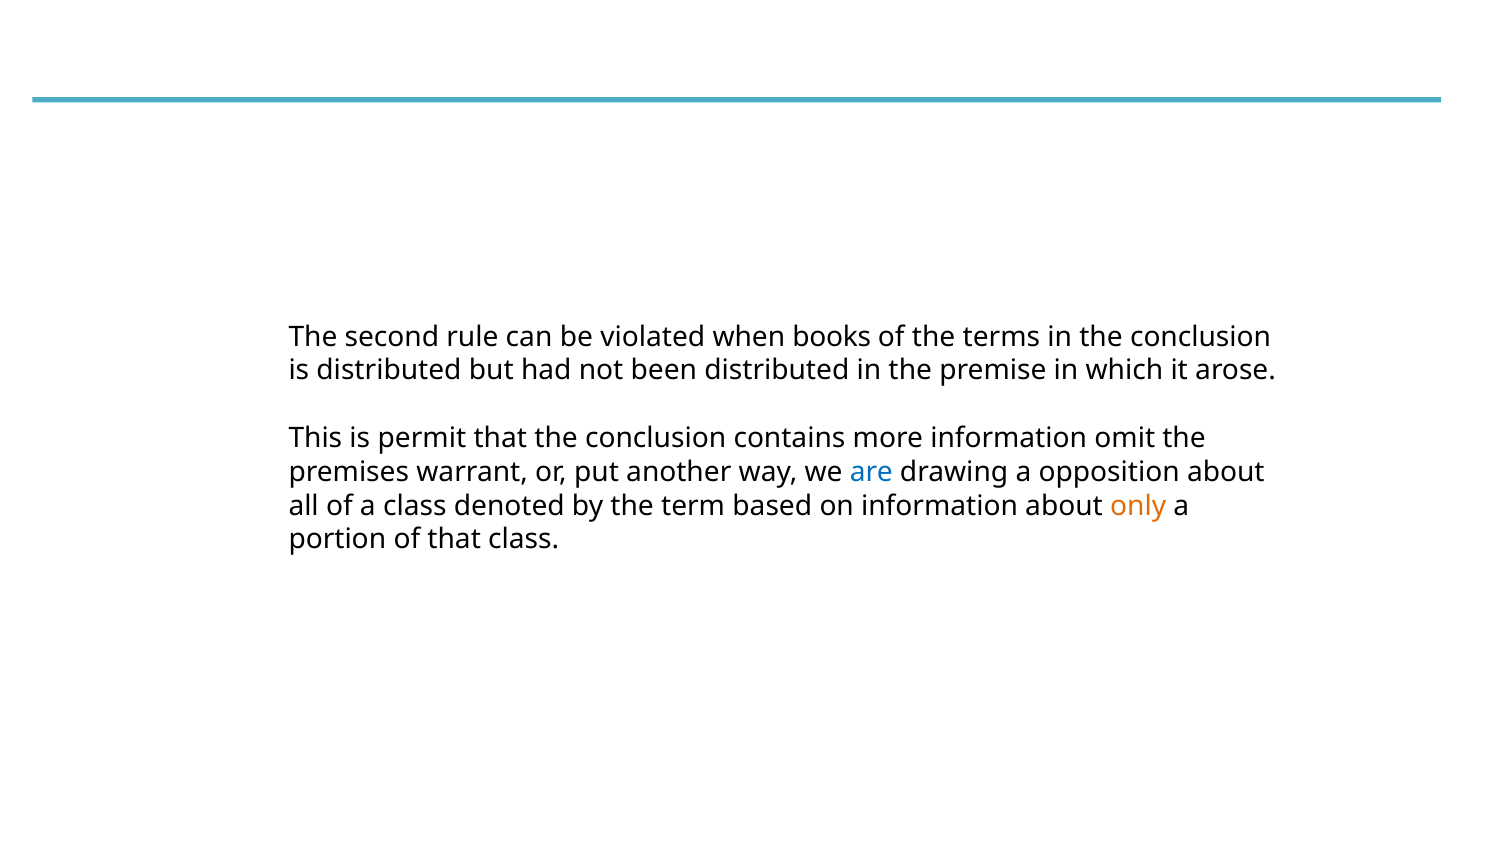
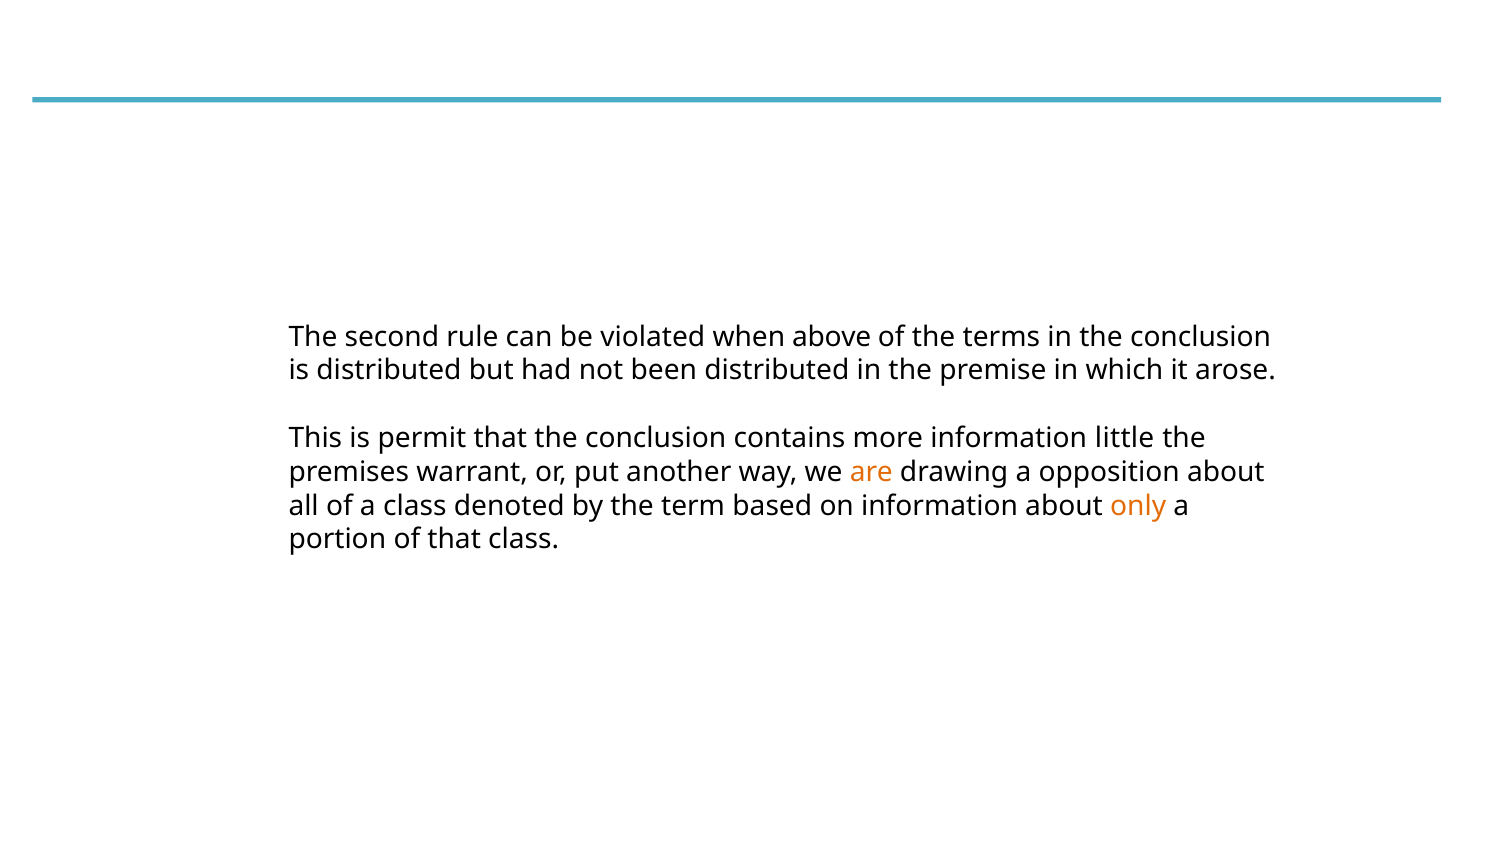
books: books -> above (832, 336)
omit: omit -> little (1125, 438)
are colour: blue -> orange (871, 472)
